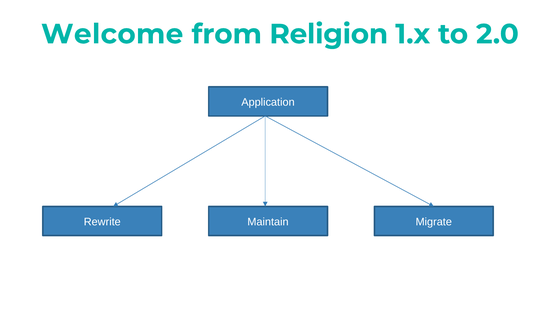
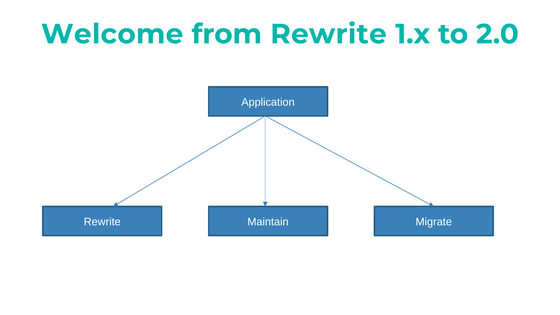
from Religion: Religion -> Rewrite (328, 34)
